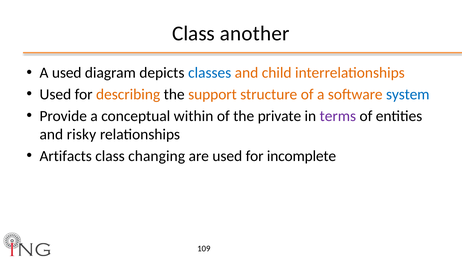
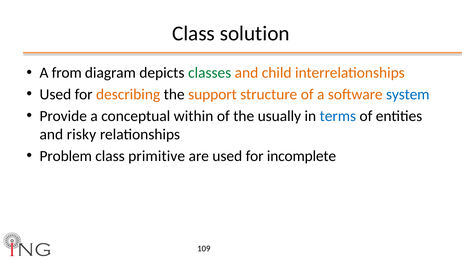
another: another -> solution (255, 34)
A used: used -> from (67, 73)
classes colour: blue -> green (210, 73)
private: private -> usually (279, 116)
terms colour: purple -> blue (338, 116)
Artifacts: Artifacts -> Problem (66, 156)
changing: changing -> primitive (157, 156)
